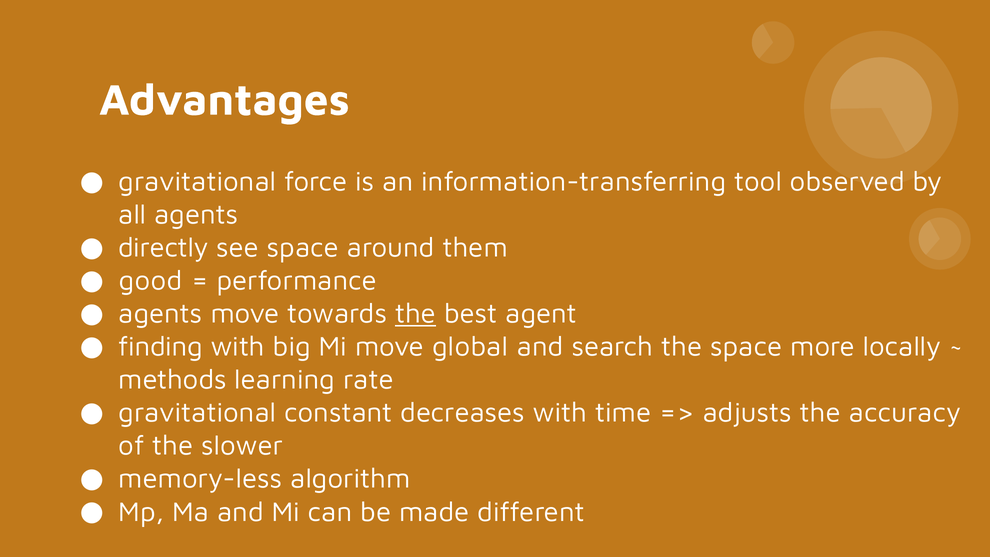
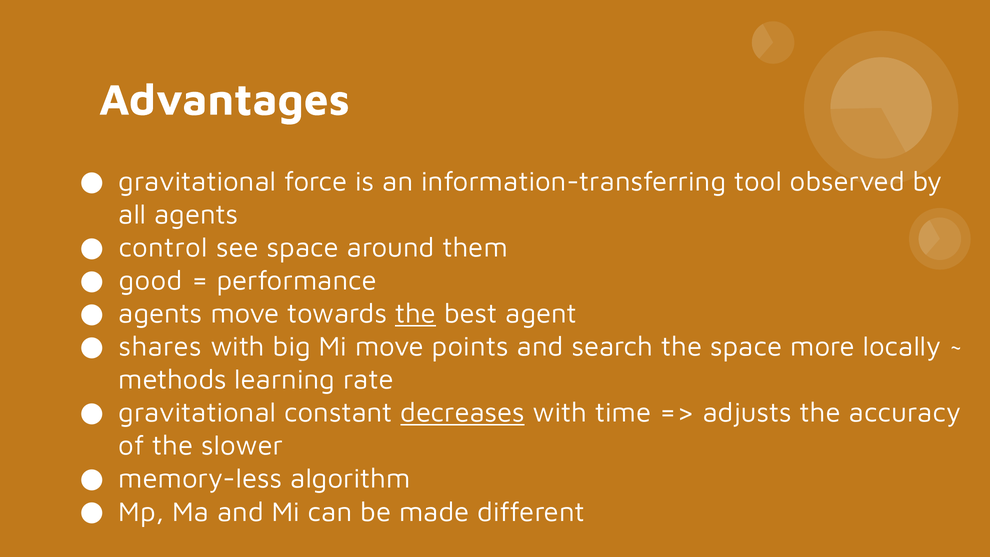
directly: directly -> control (163, 248)
finding: finding -> shares (160, 347)
global: global -> points (470, 347)
decreases underline: none -> present (463, 413)
